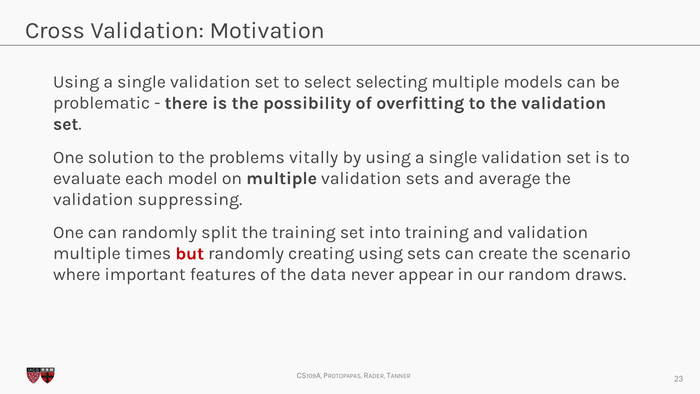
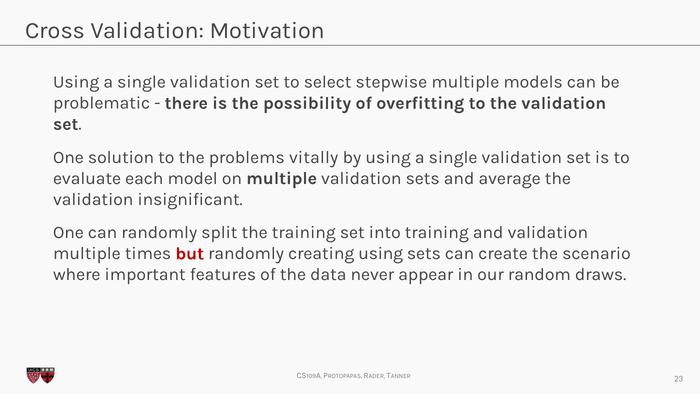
selecting: selecting -> stepwise (391, 82)
suppressing: suppressing -> insignificant (190, 199)
